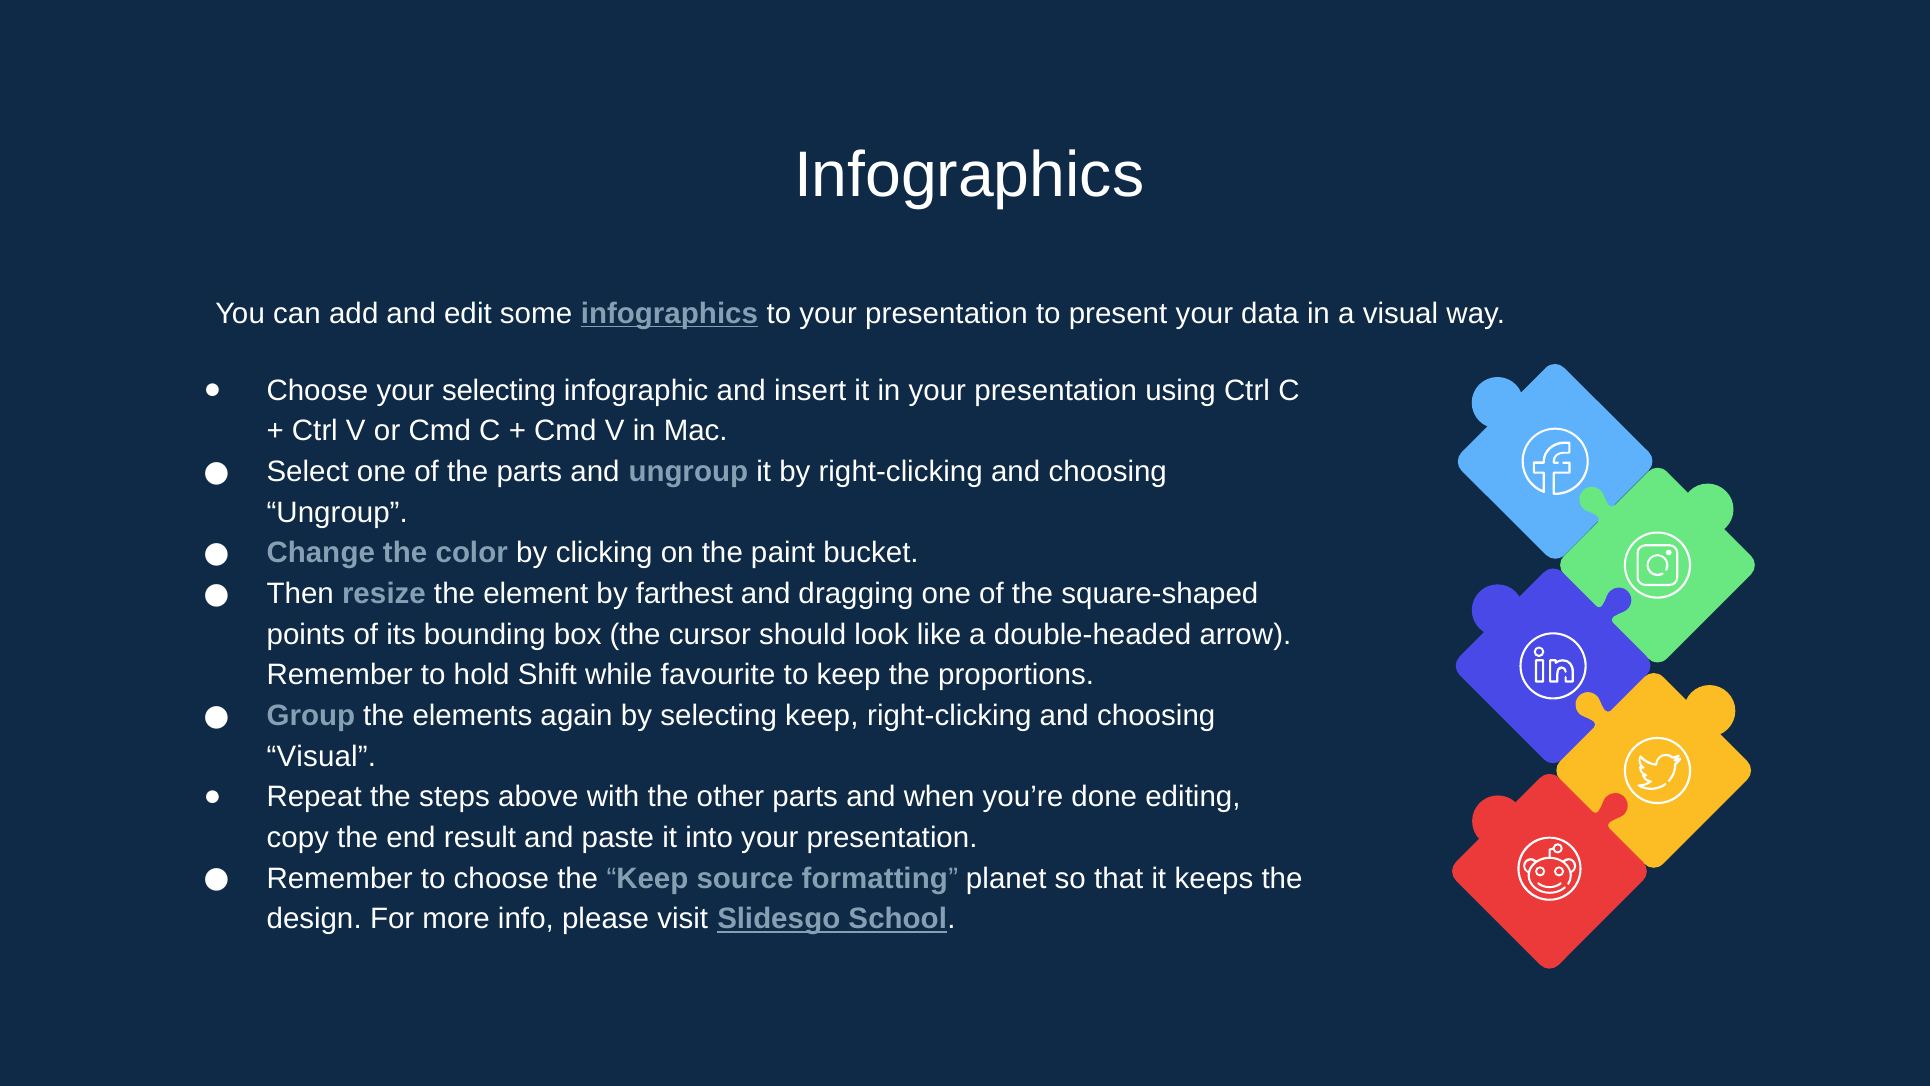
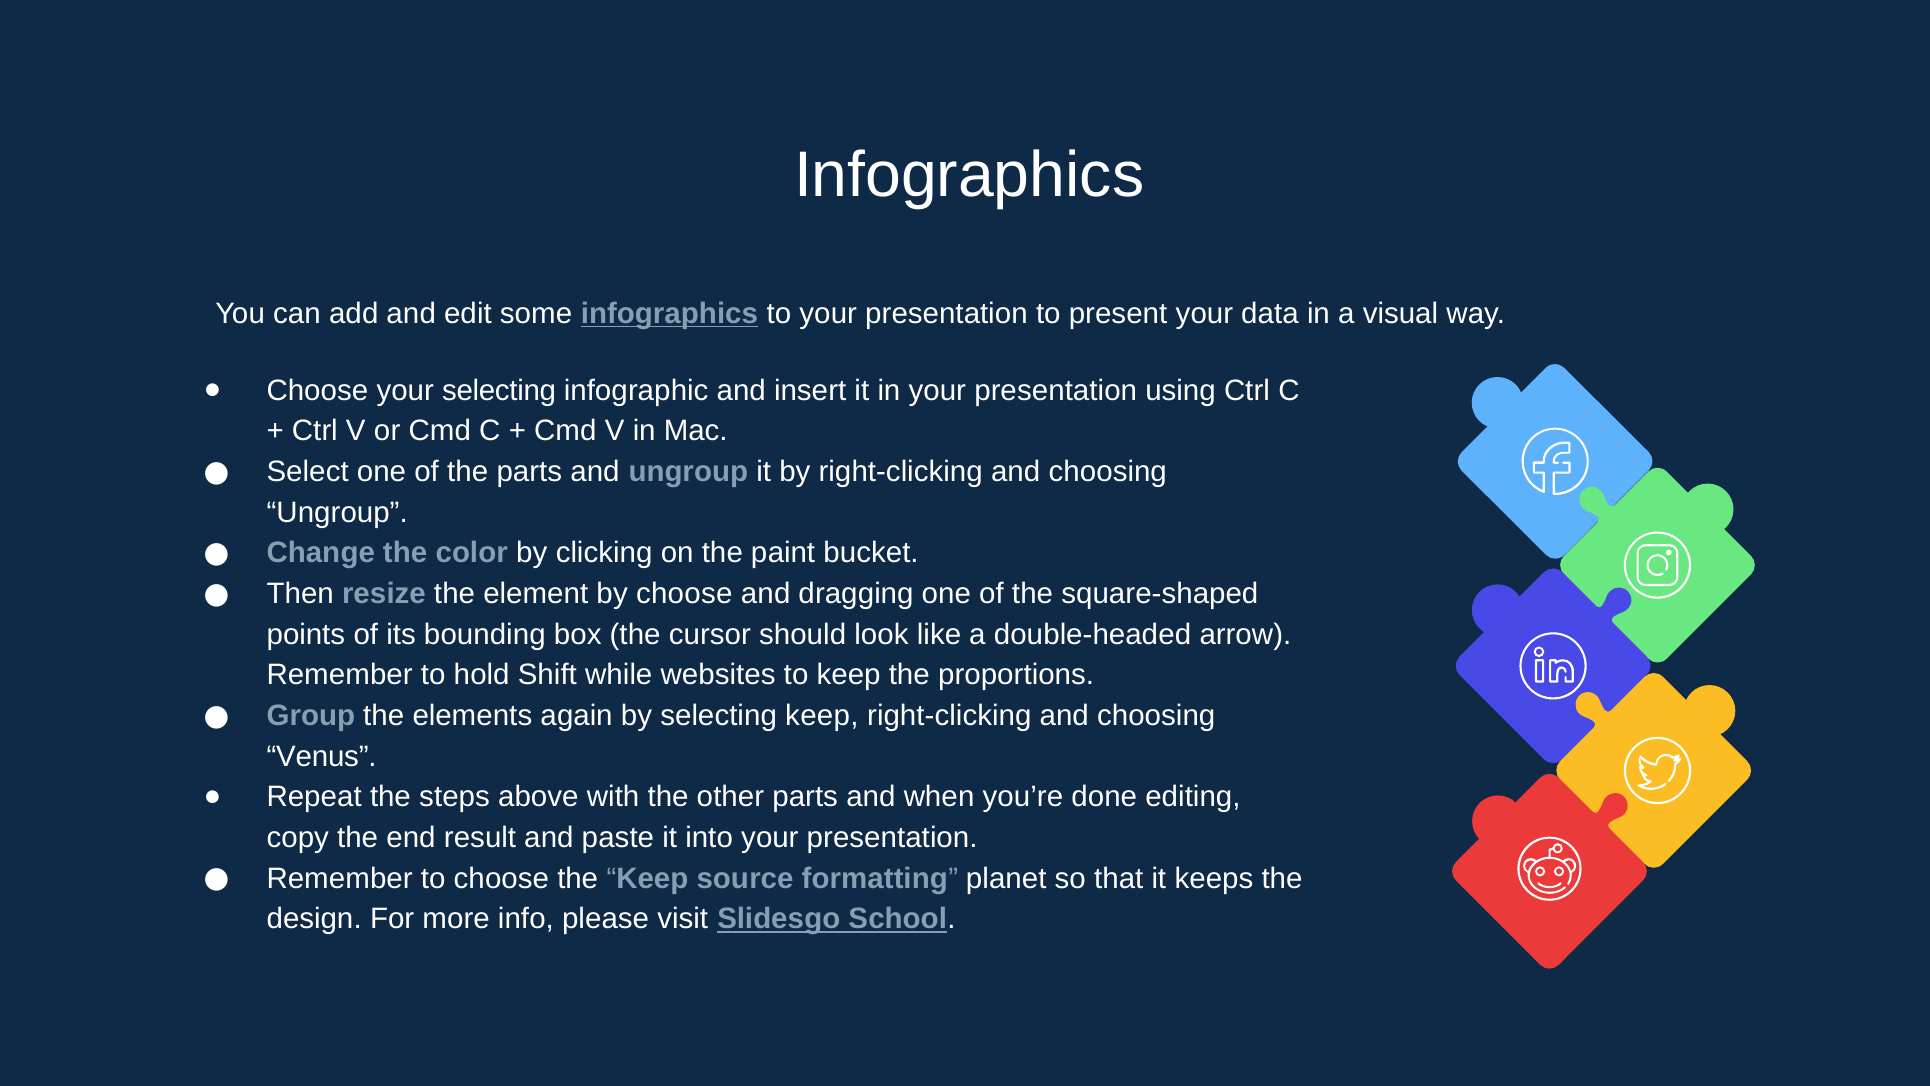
by farthest: farthest -> choose (684, 594)
favourite: favourite -> websites (718, 675)
Visual: Visual -> Venus (322, 756)
